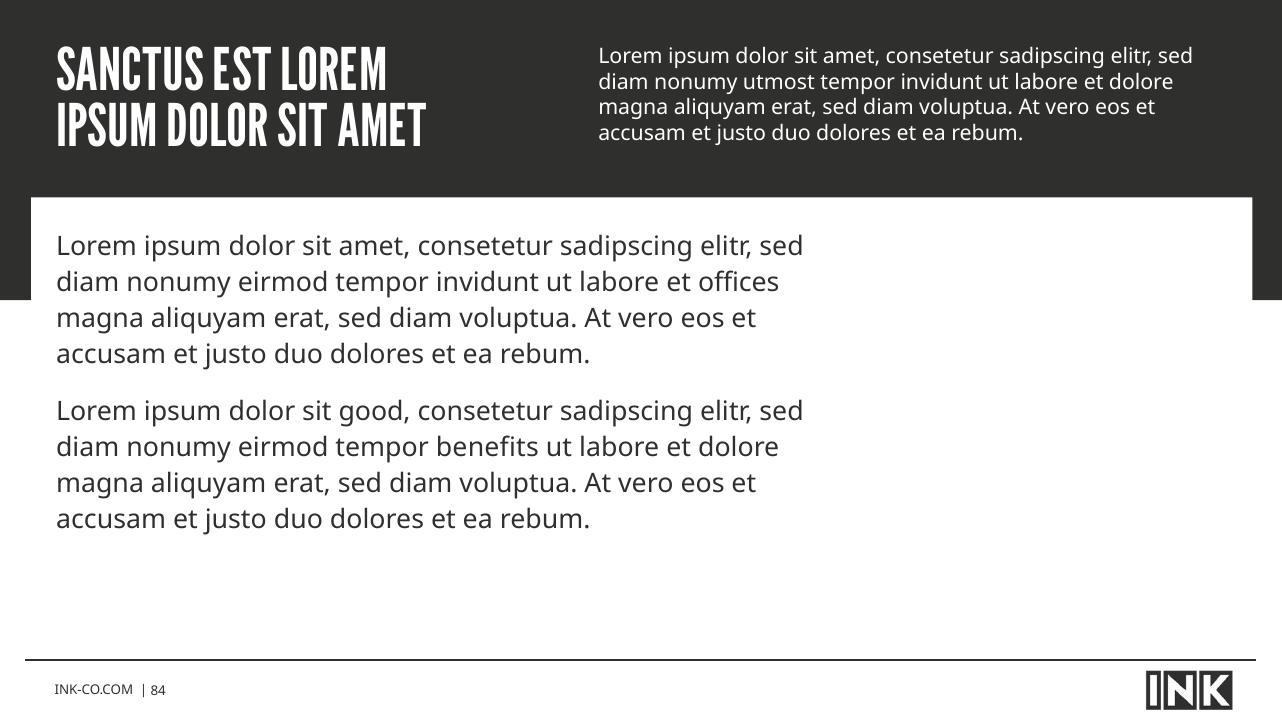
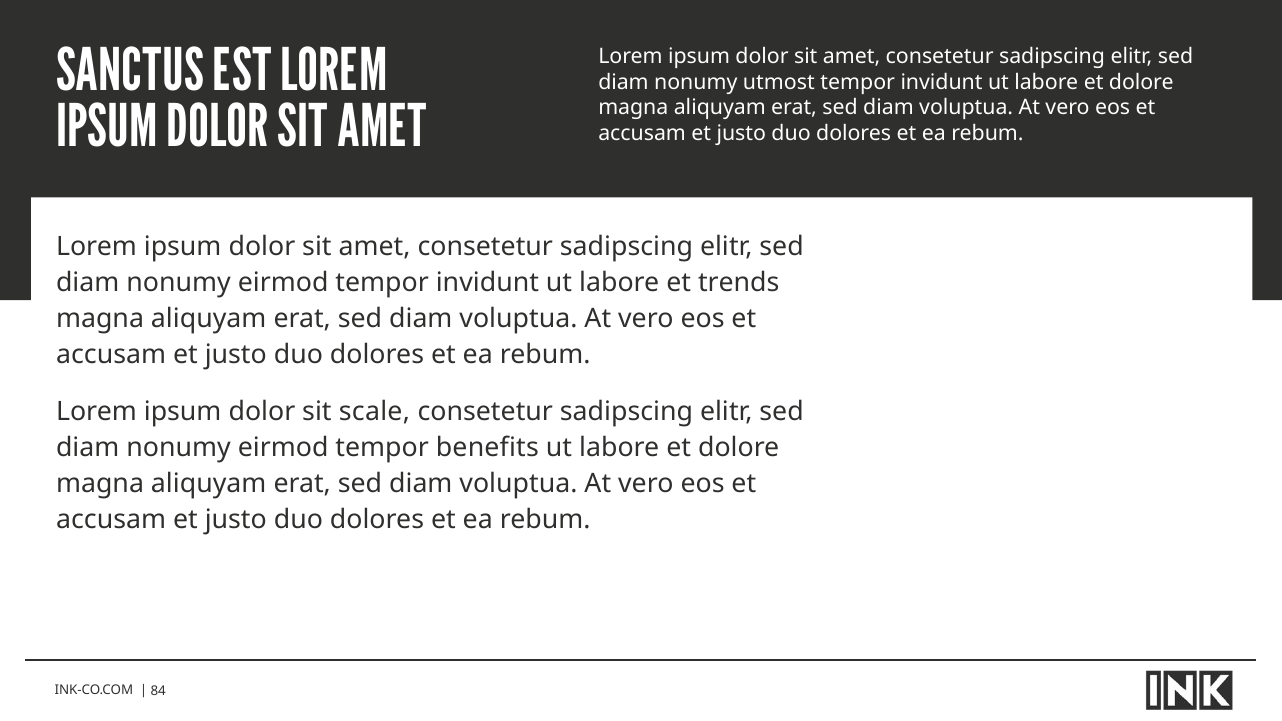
offices: offices -> trends (739, 283)
good: good -> scale (374, 412)
